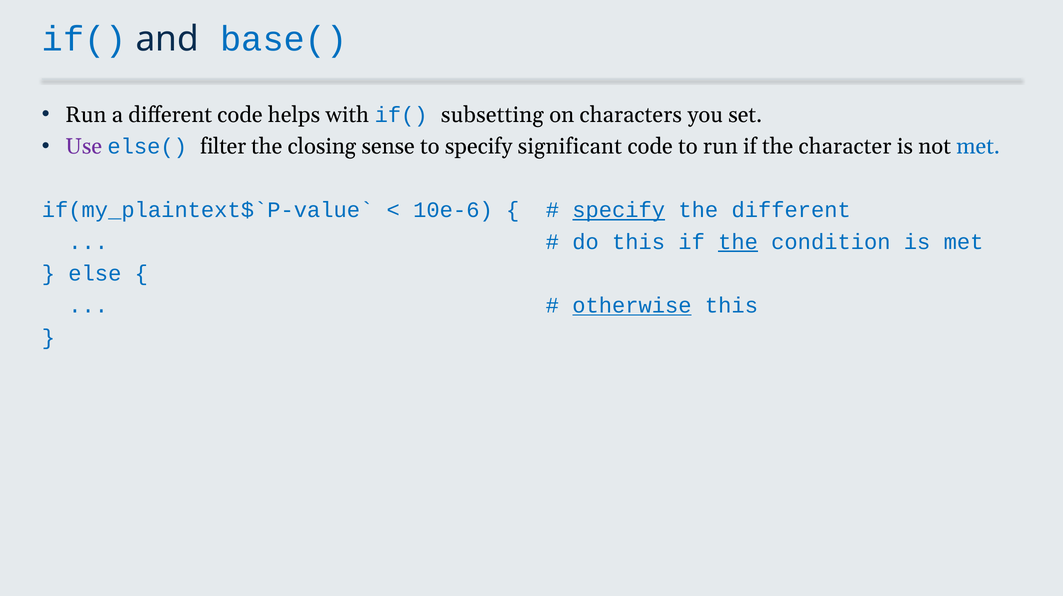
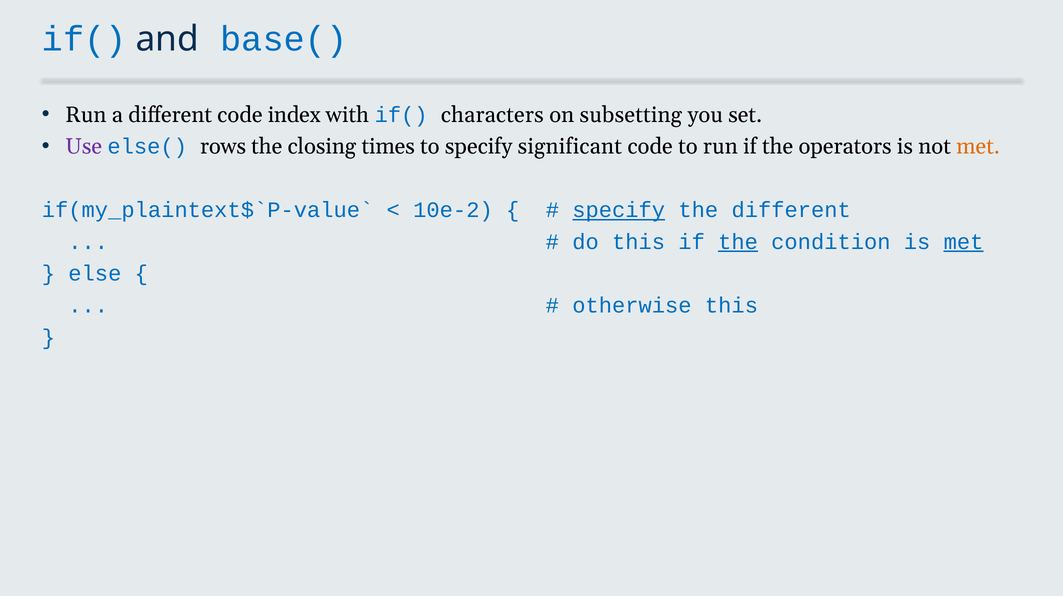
helps: helps -> index (294, 115)
subsetting: subsetting -> characters (492, 115)
characters: characters -> subsetting (631, 115)
filter: filter -> rows (223, 146)
sense: sense -> times (388, 146)
character: character -> operators (845, 146)
met colour: blue -> orange (978, 146)
10e-6: 10e-6 -> 10e-2 (453, 210)
met underline: none -> present (964, 242)
otherwise underline: present -> none (632, 305)
